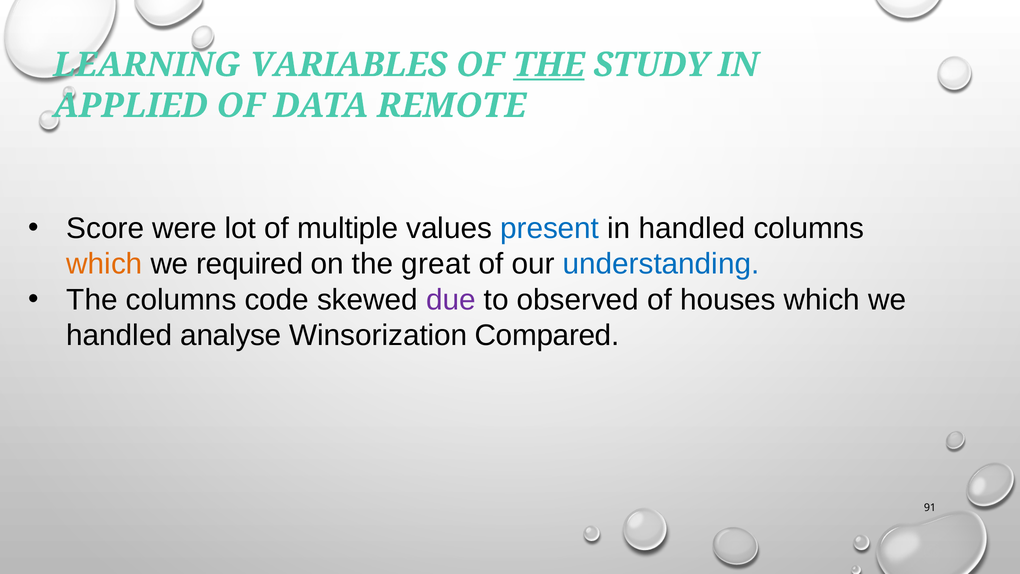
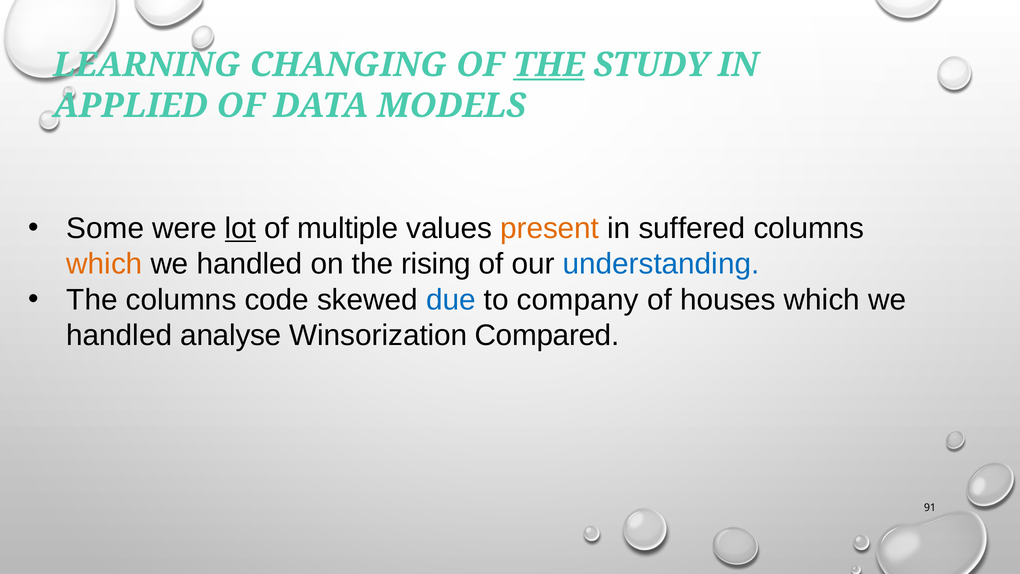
VARIABLES: VARIABLES -> CHANGING (348, 65)
REMOTE: REMOTE -> MODELS (452, 106)
Score: Score -> Some (105, 228)
lot underline: none -> present (240, 228)
present colour: blue -> orange (550, 228)
in handled: handled -> suffered (692, 228)
required: required -> handled (250, 264)
great: great -> rising (436, 264)
due colour: purple -> blue (451, 300)
observed: observed -> company (578, 300)
